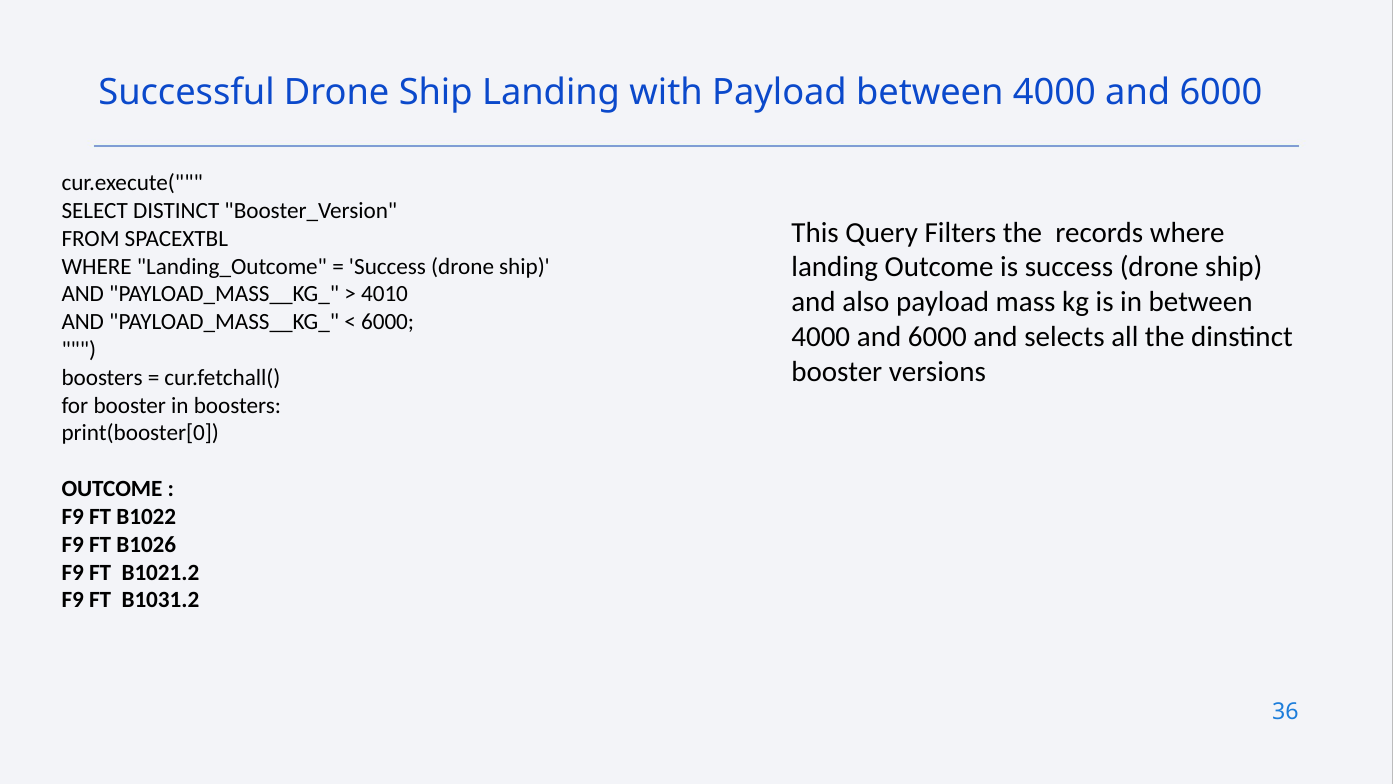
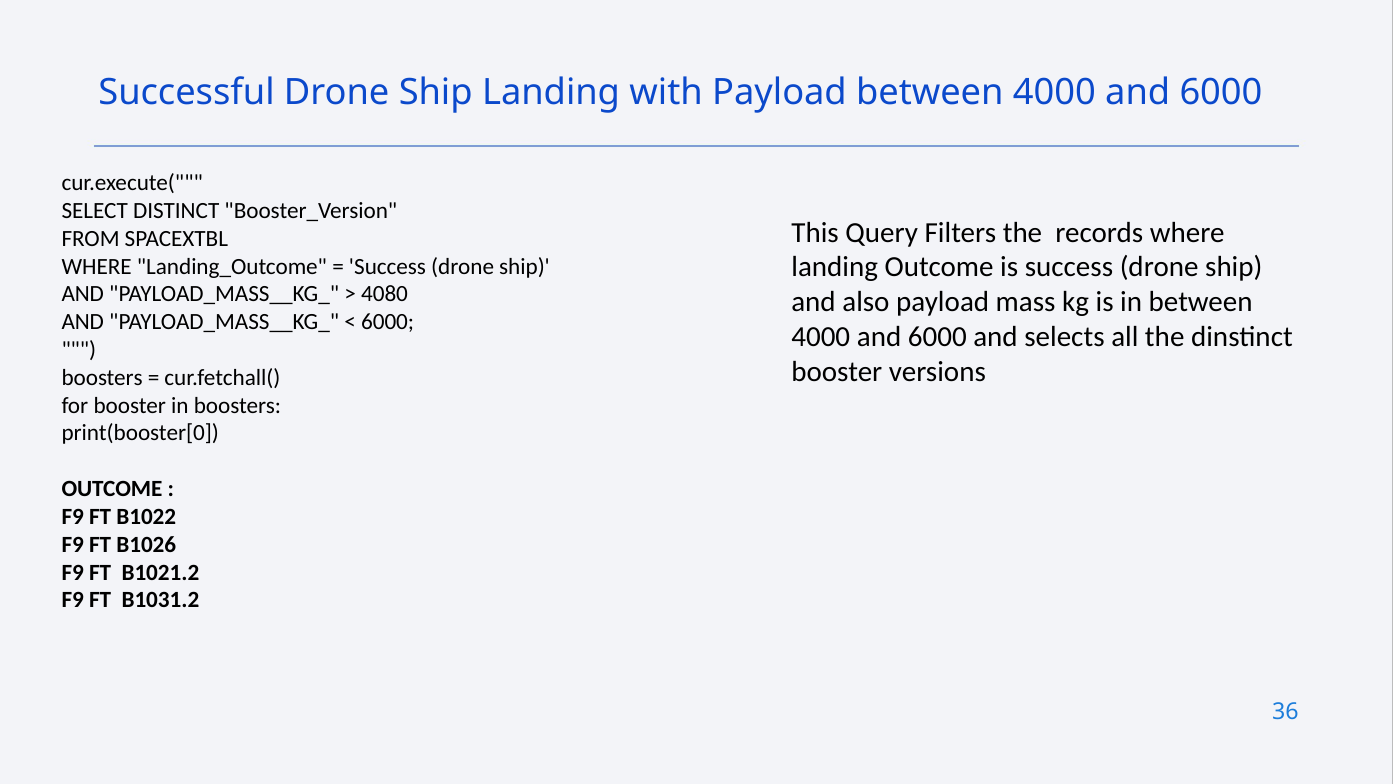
4010: 4010 -> 4080 (385, 294)
